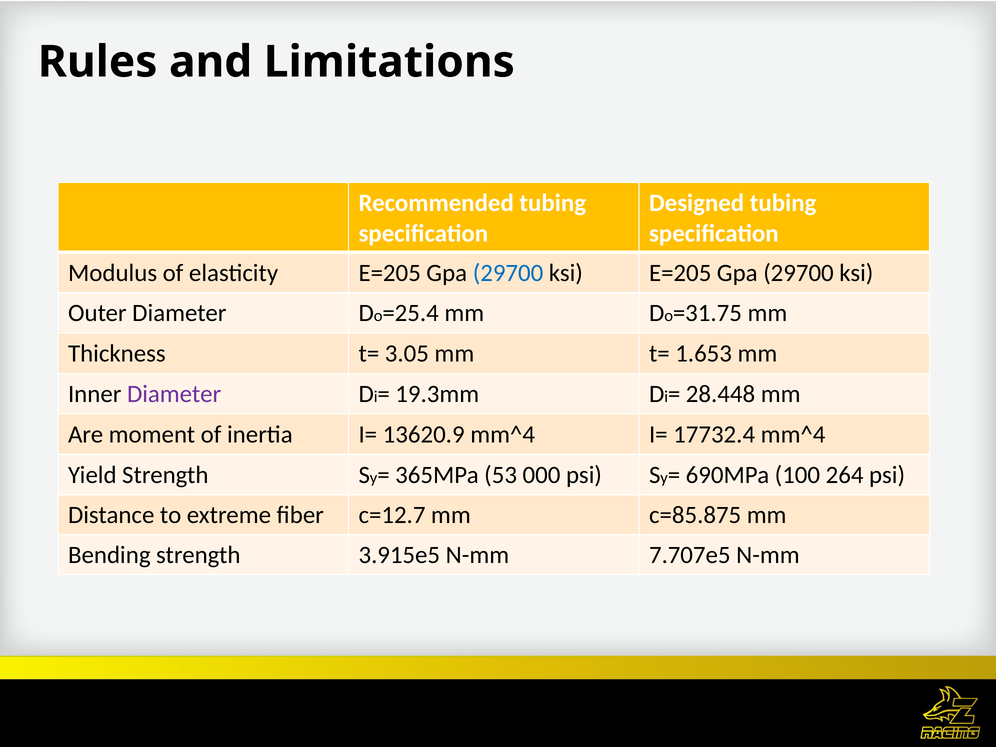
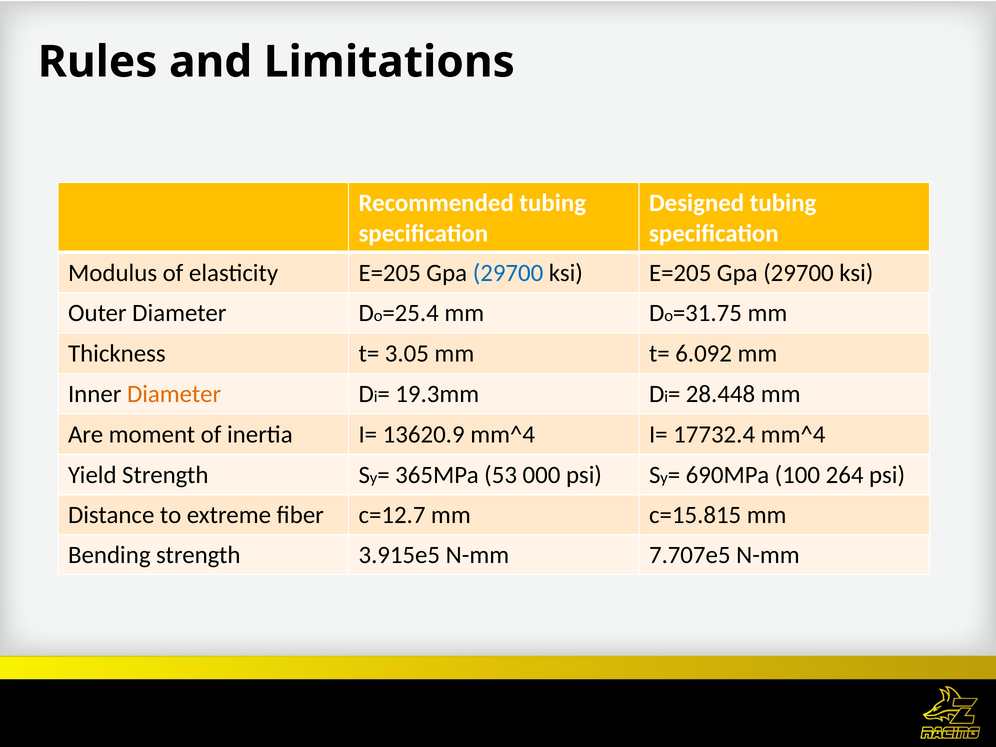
1.653: 1.653 -> 6.092 (704, 354)
Diameter colour: purple -> orange (174, 394)
c=85.875: c=85.875 -> c=15.815 (695, 515)
